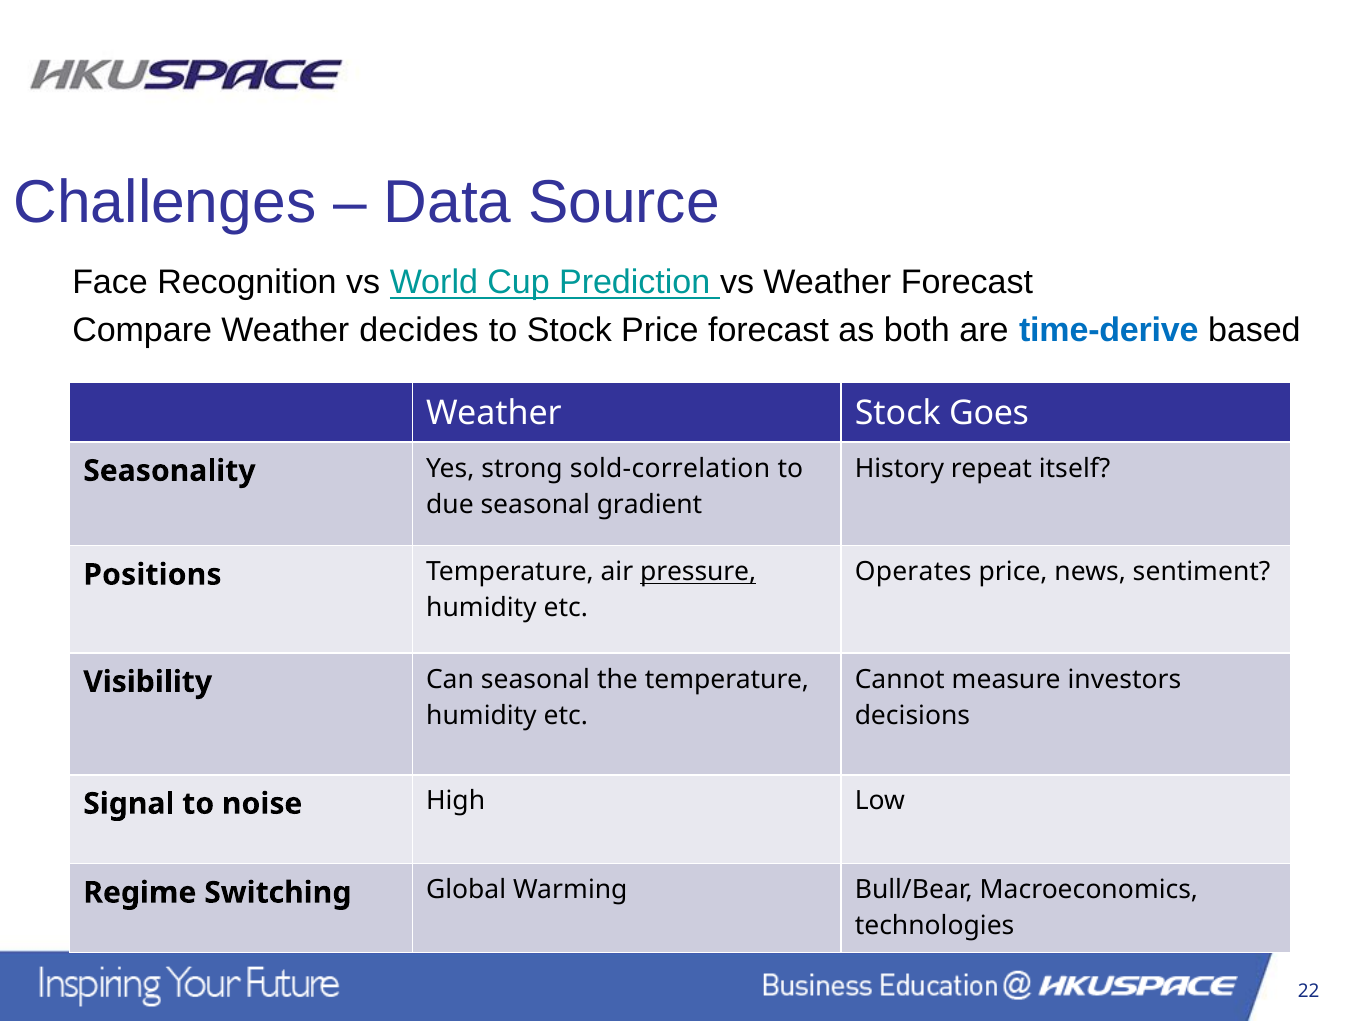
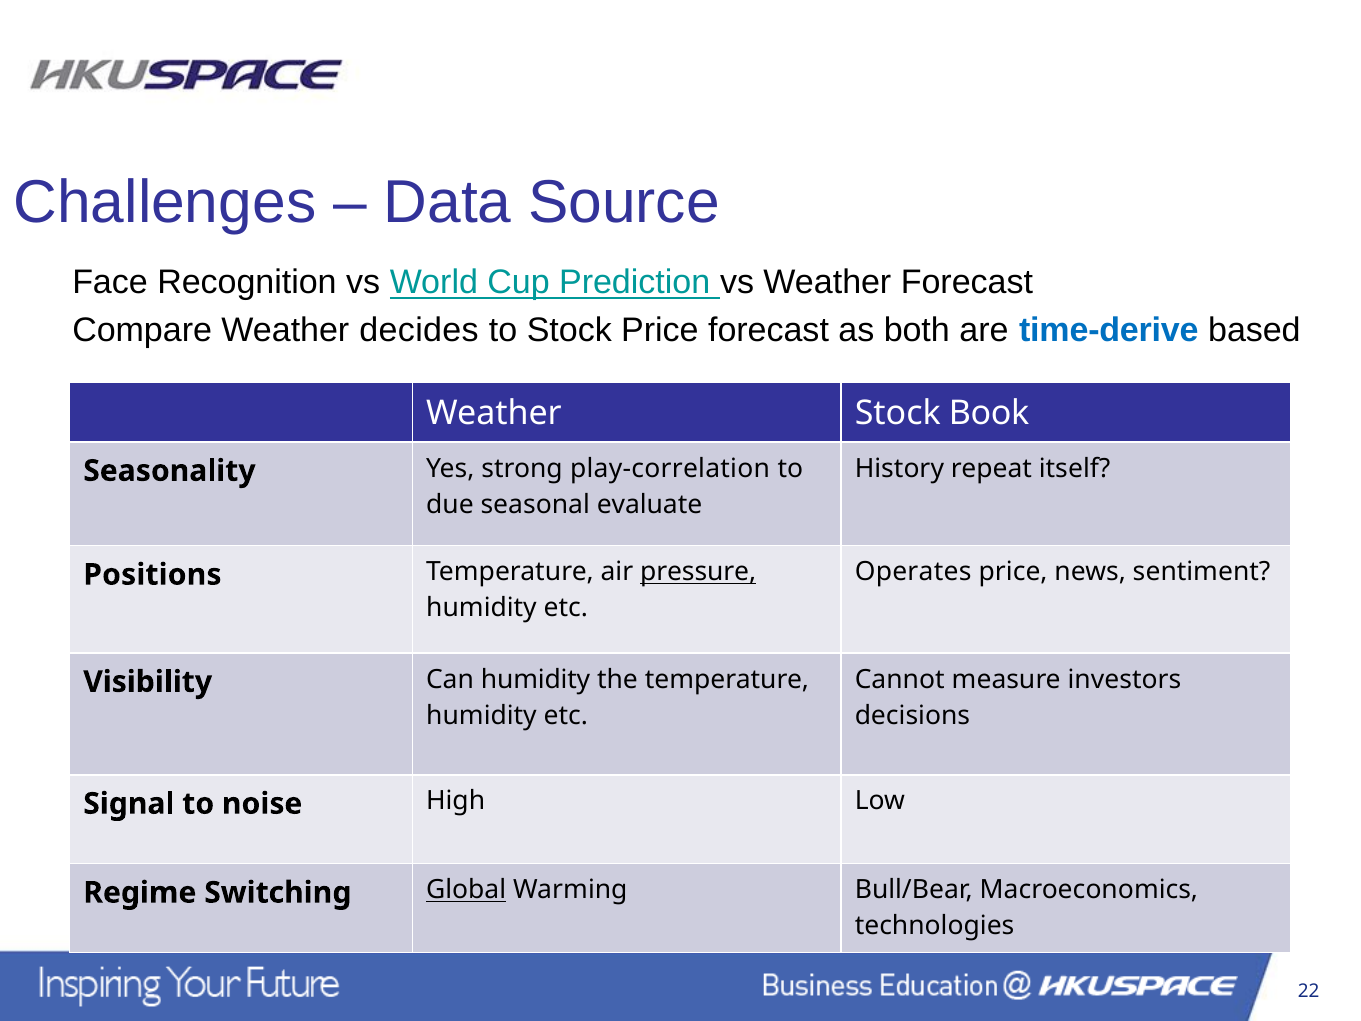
Goes: Goes -> Book (989, 414)
sold-correlation: sold-correlation -> play-correlation (670, 468)
gradient: gradient -> evaluate (649, 504)
Can seasonal: seasonal -> humidity (536, 679)
Global underline: none -> present (466, 890)
